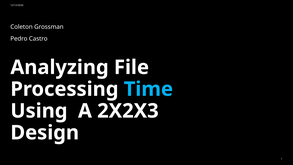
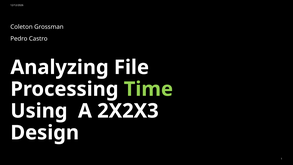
Time colour: light blue -> light green (148, 89)
